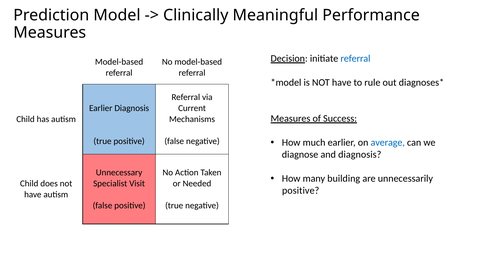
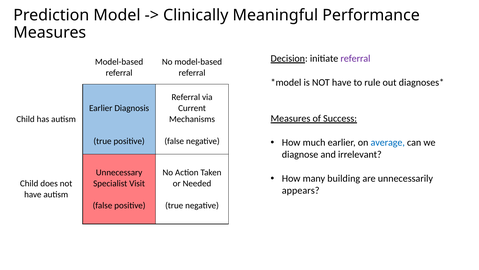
referral colour: blue -> purple (355, 58)
and diagnosis: diagnosis -> irrelevant (360, 154)
positive: positive -> appears (301, 190)
